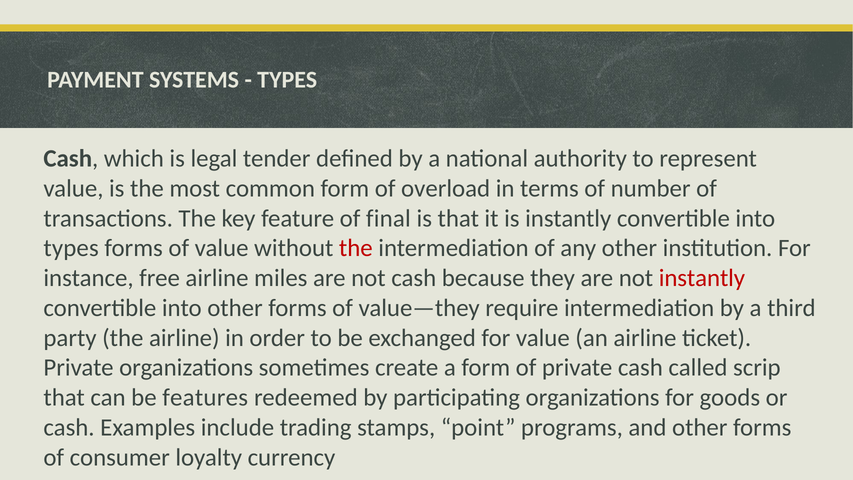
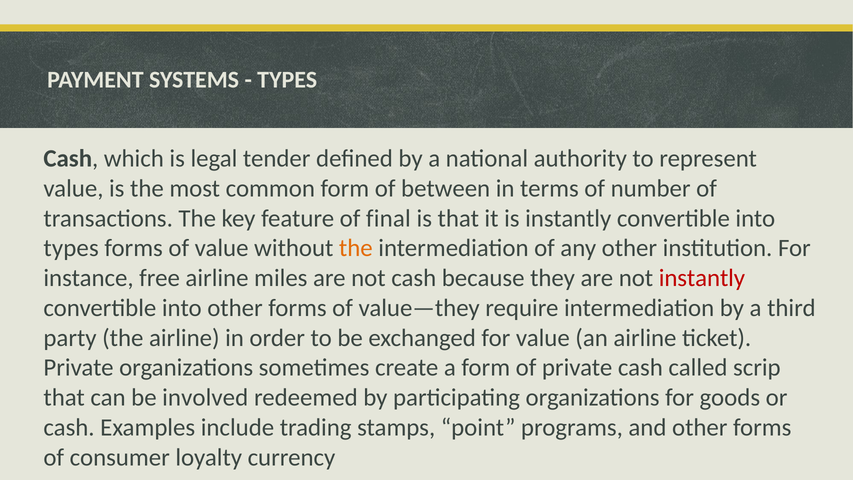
overload: overload -> between (446, 188)
the colour: red -> orange (356, 248)
features: features -> involved (205, 397)
